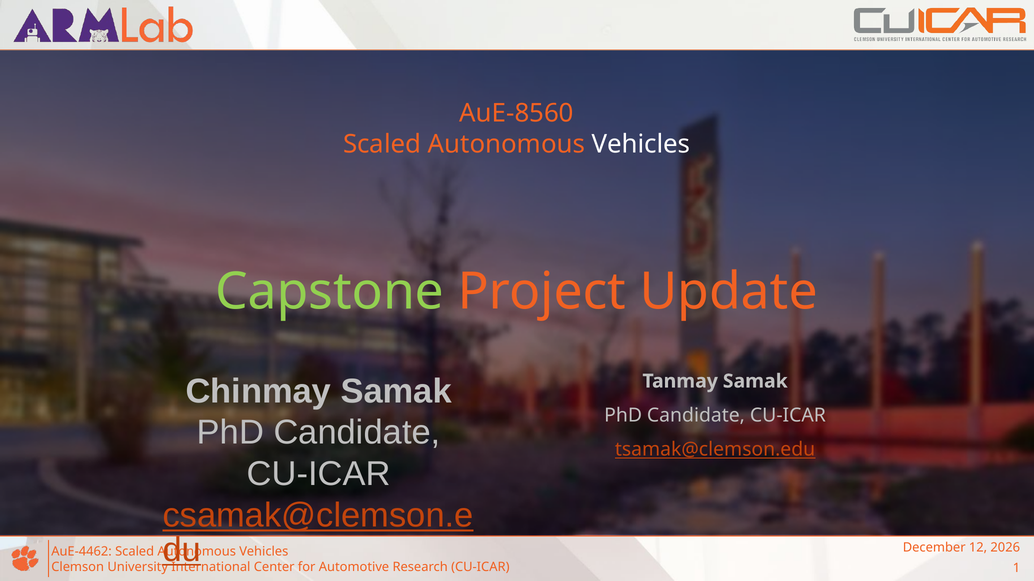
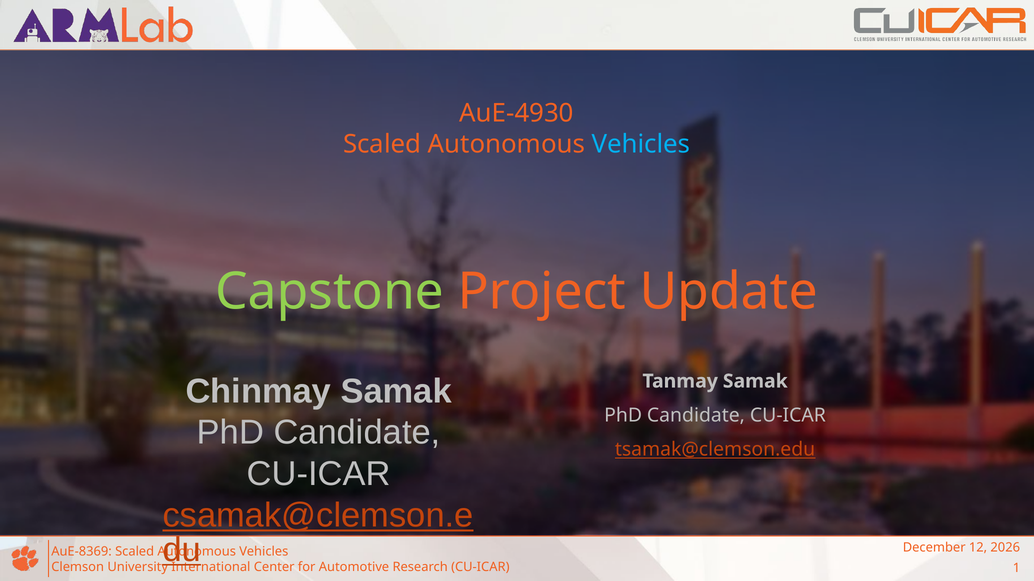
AuE-8560: AuE-8560 -> AuE-4930 (517, 113)
Vehicles colour: white -> light blue (641, 144)
AuE-4462: AuE-4462 -> AuE-8369 (82, 552)
